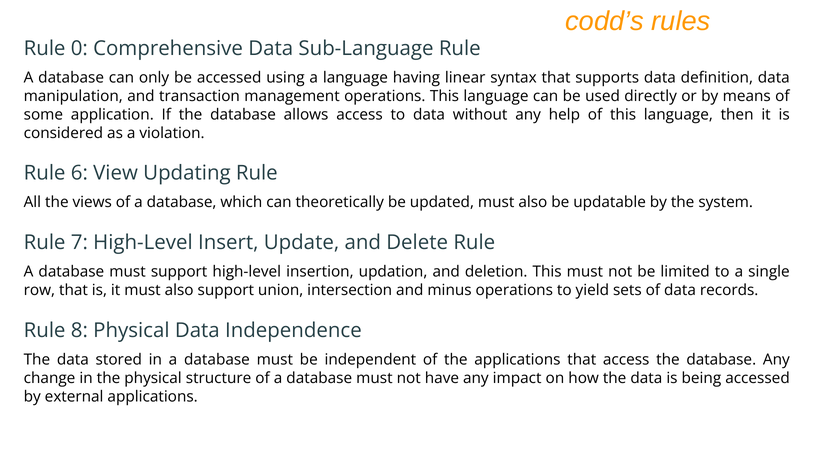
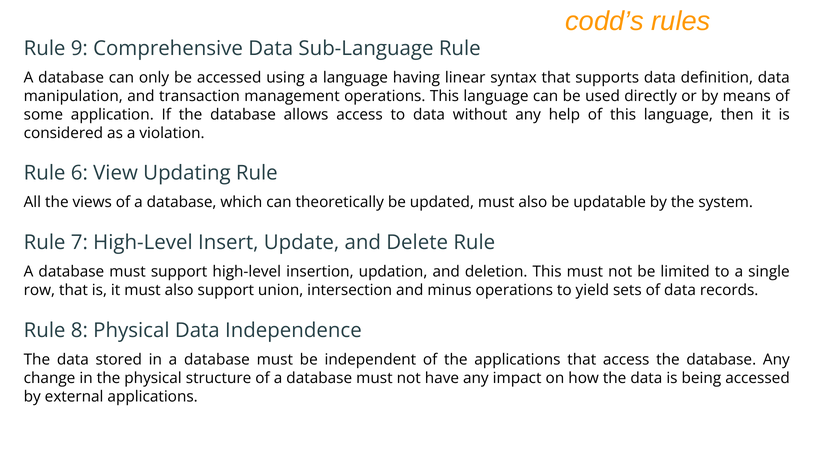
0: 0 -> 9 (79, 49)
